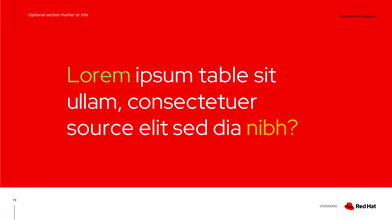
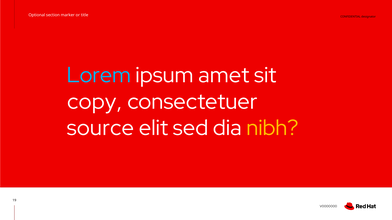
Lorem colour: light green -> light blue (99, 75)
table: table -> amet (224, 75)
ullam: ullam -> copy (95, 102)
